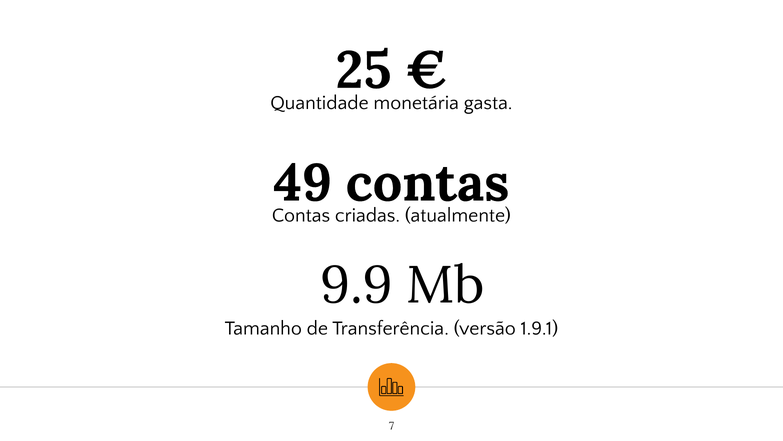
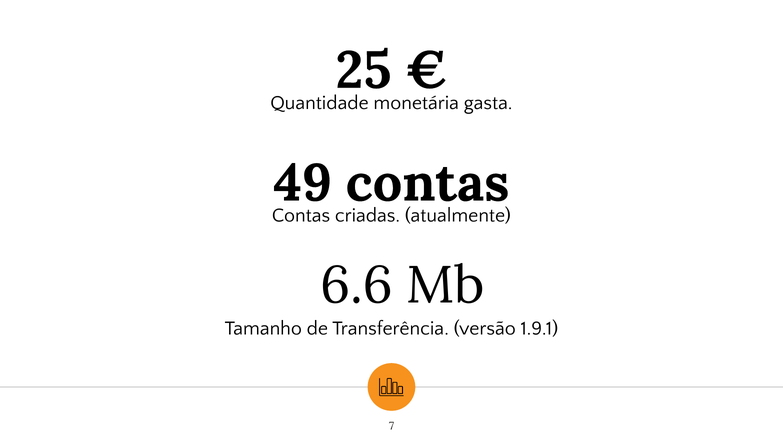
9.9: 9.9 -> 6.6 (357, 285)
